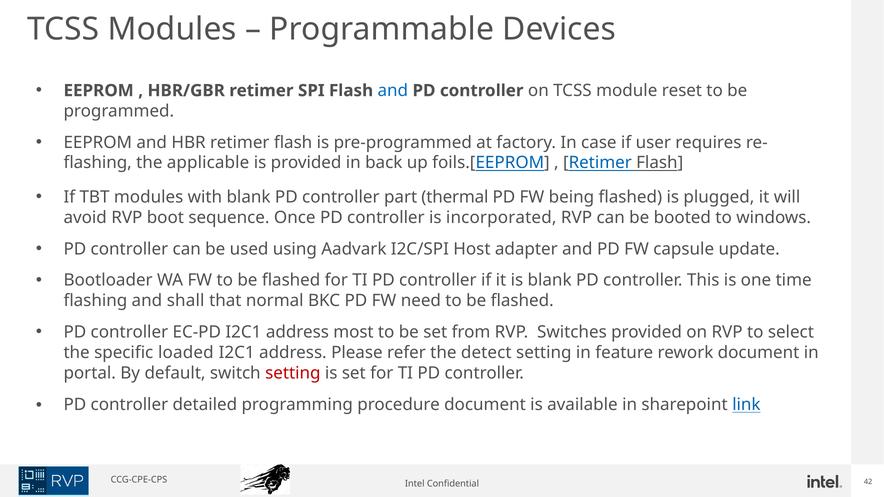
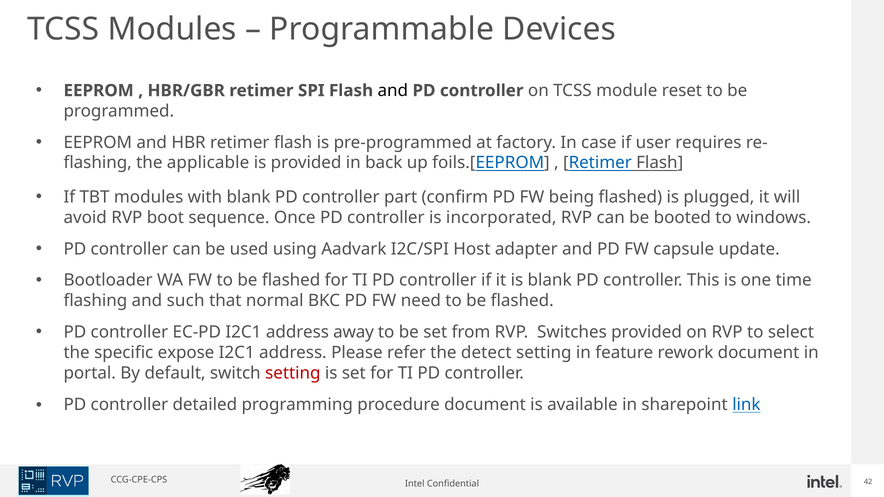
and colour: blue -> black (393, 91)
thermal: thermal -> confirm (455, 197)
shall: shall -> such (186, 301)
most: most -> away (354, 332)
loaded: loaded -> expose (186, 353)
